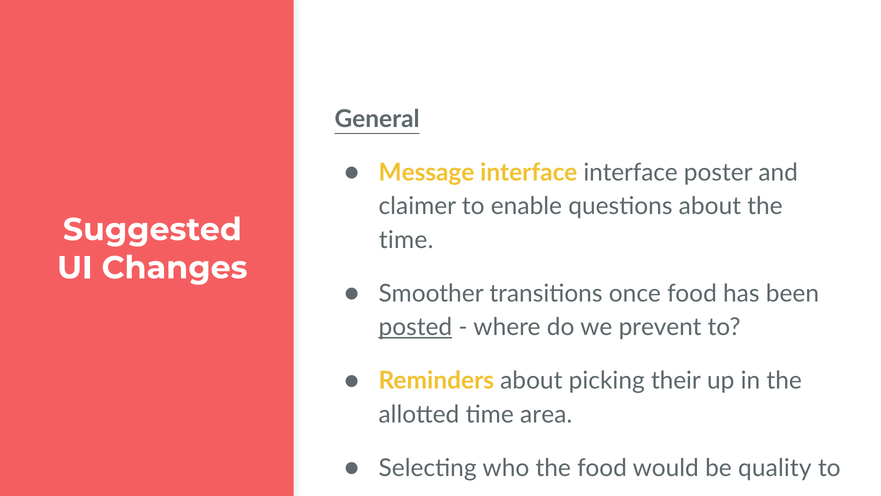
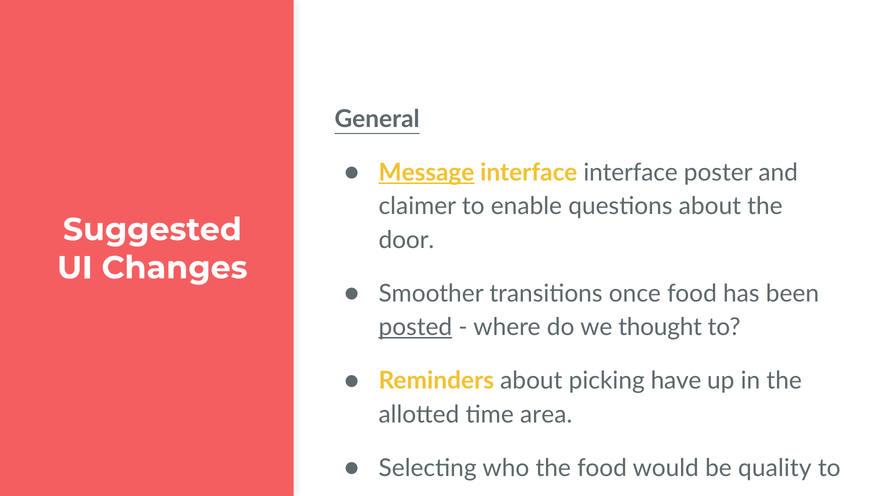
Message underline: none -> present (426, 172)
time: time -> door (406, 240)
prevent: prevent -> thought (660, 327)
their: their -> have (676, 380)
